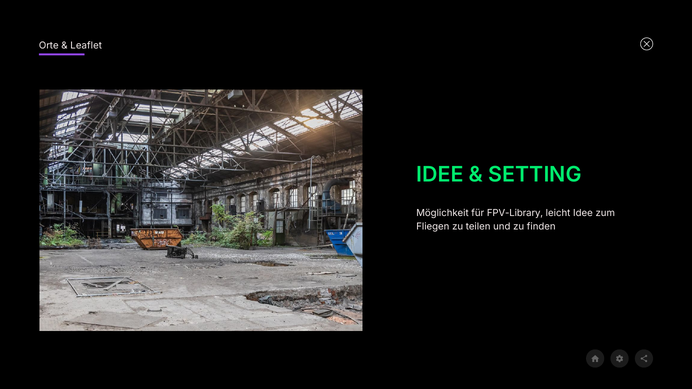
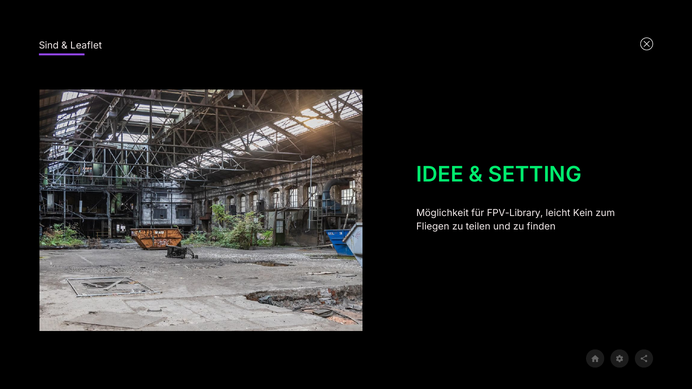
Orte: Orte -> Sind (49, 45)
leicht Idee: Idee -> Kein (583, 213)
